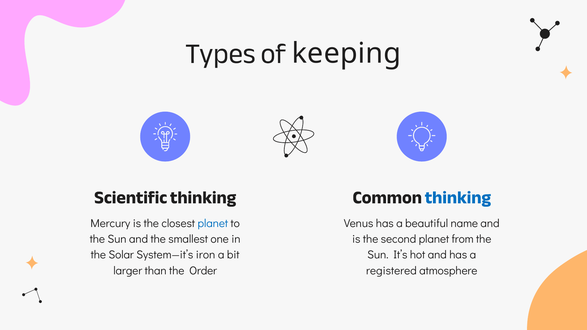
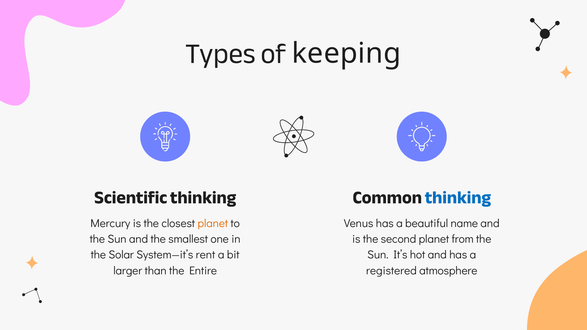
planet colour: blue -> orange (213, 224)
iron: iron -> rent (206, 255)
Order: Order -> Entire (203, 271)
